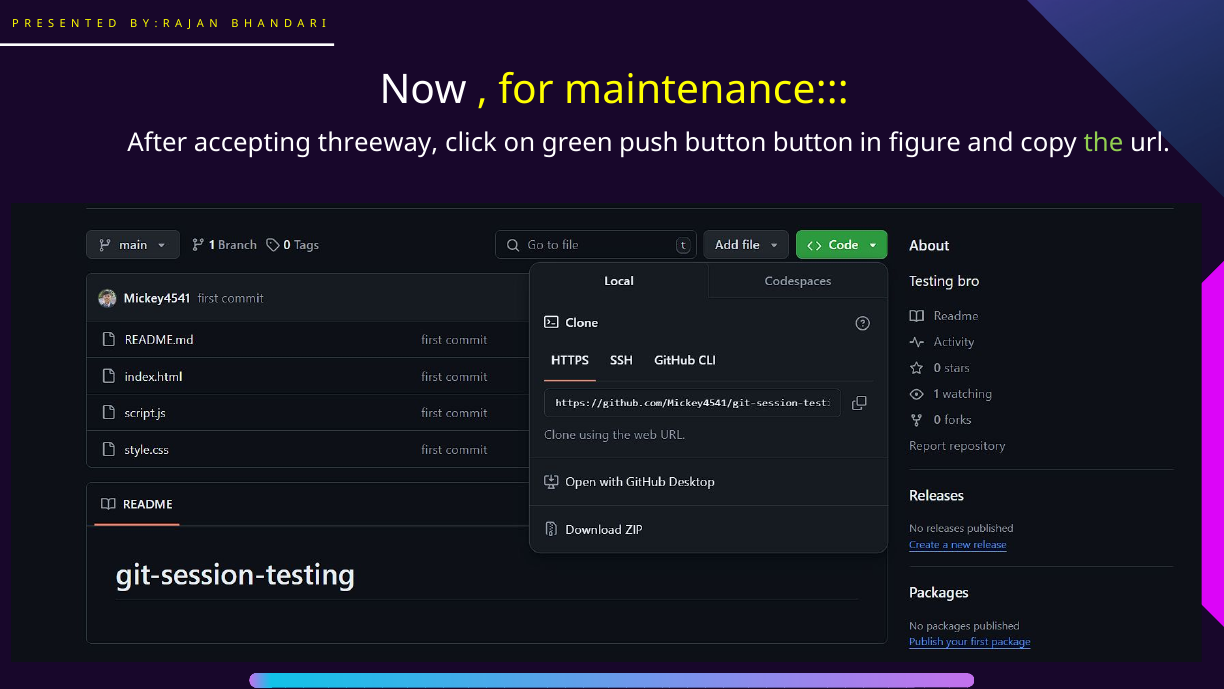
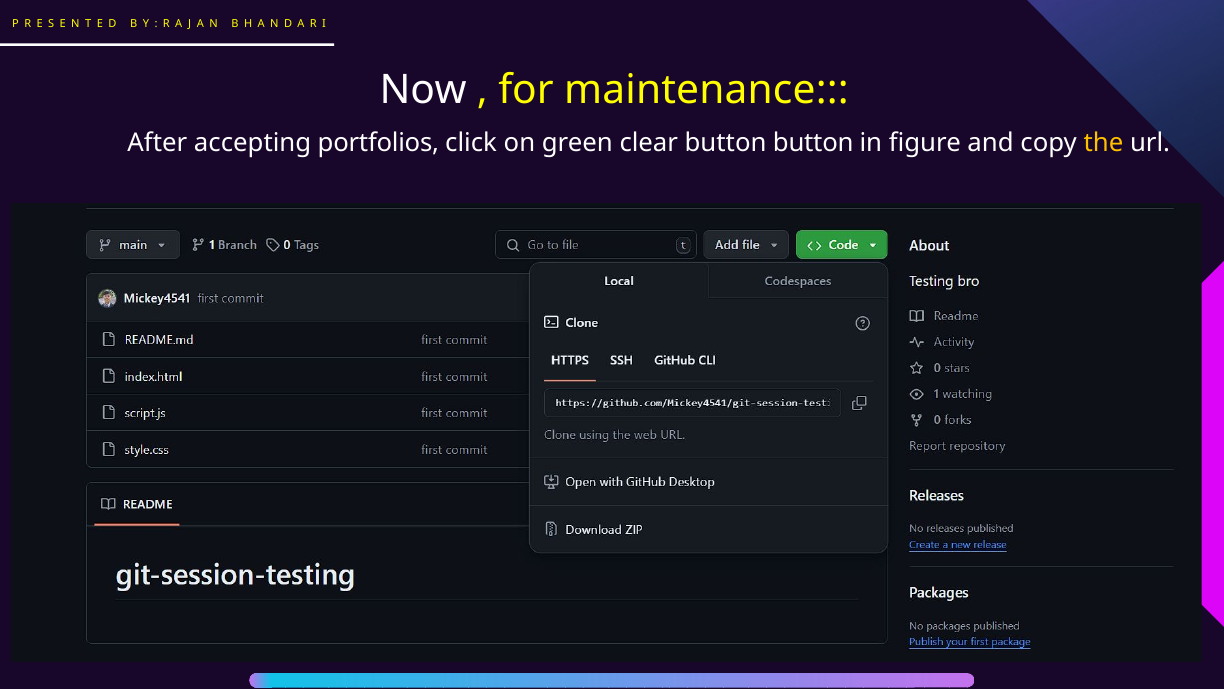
threeway: threeway -> portfolios (378, 143)
push: push -> clear (649, 143)
the colour: light green -> yellow (1103, 143)
